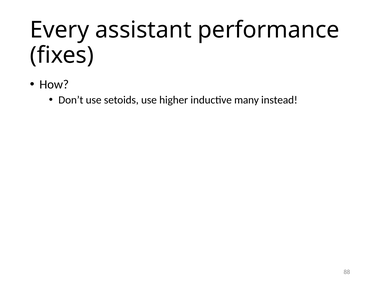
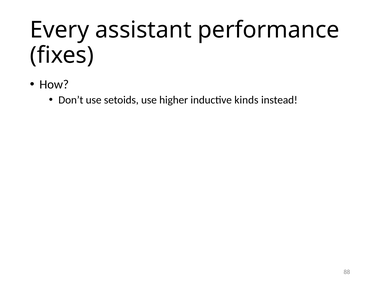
many: many -> kinds (246, 100)
